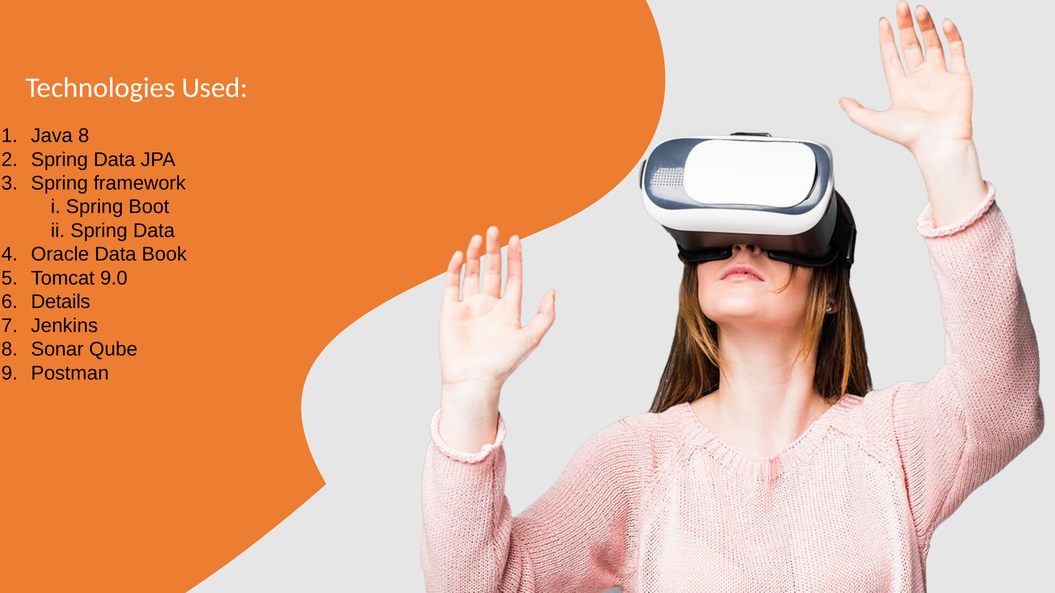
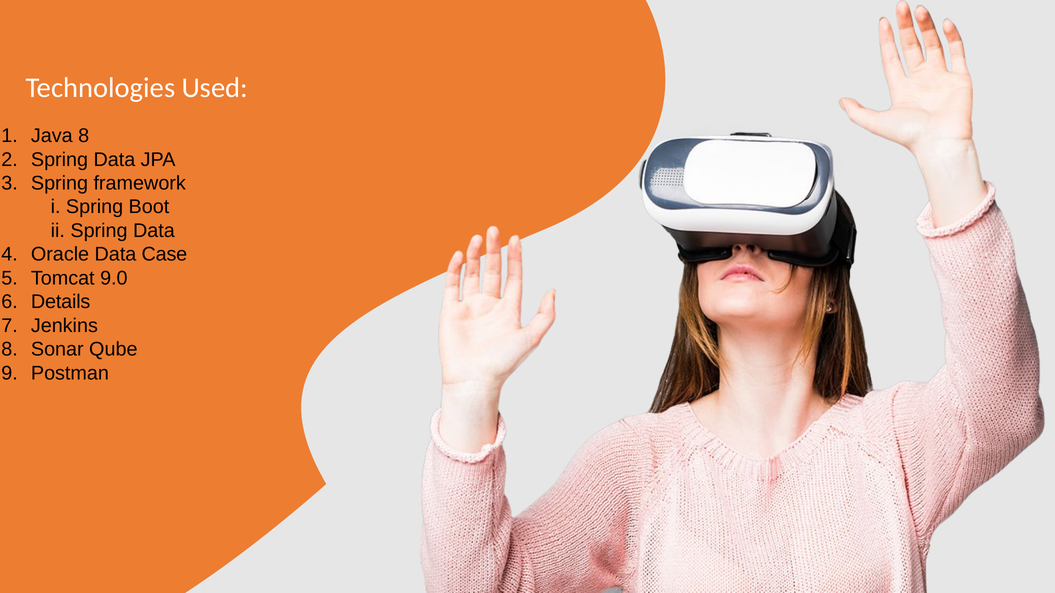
Book: Book -> Case (164, 255)
